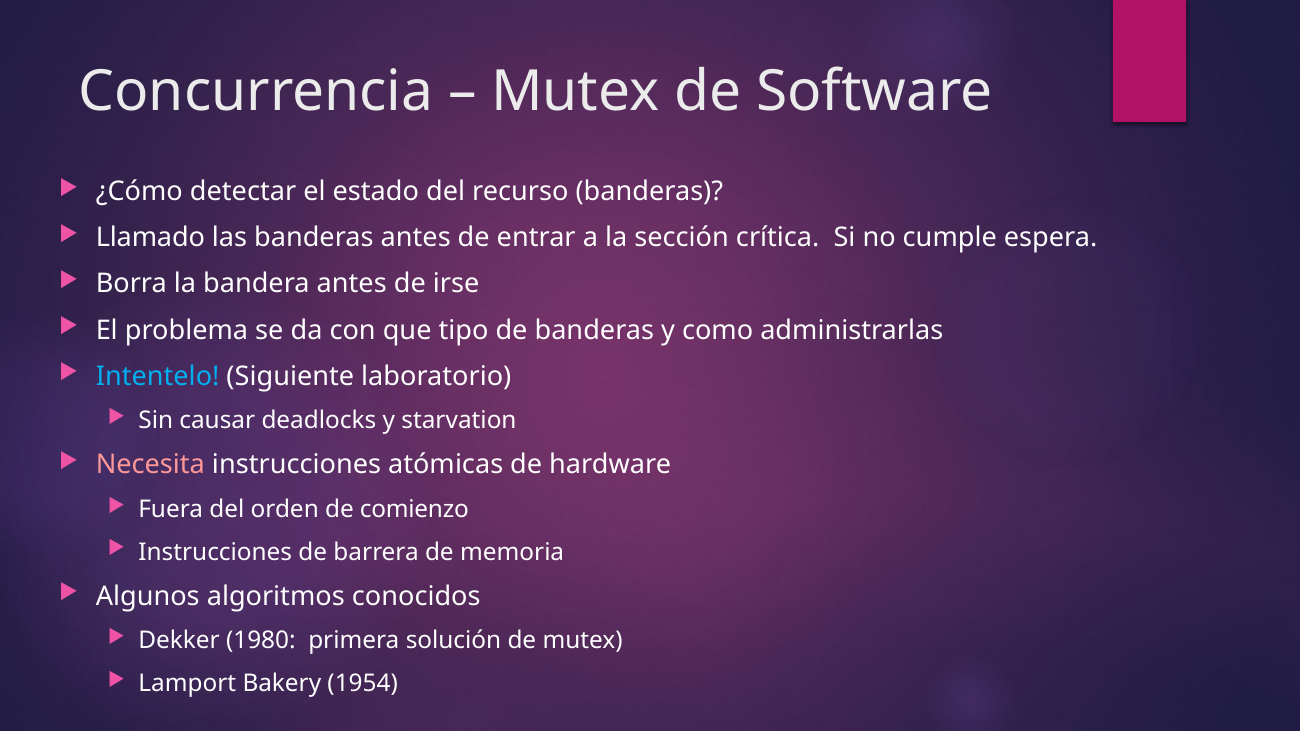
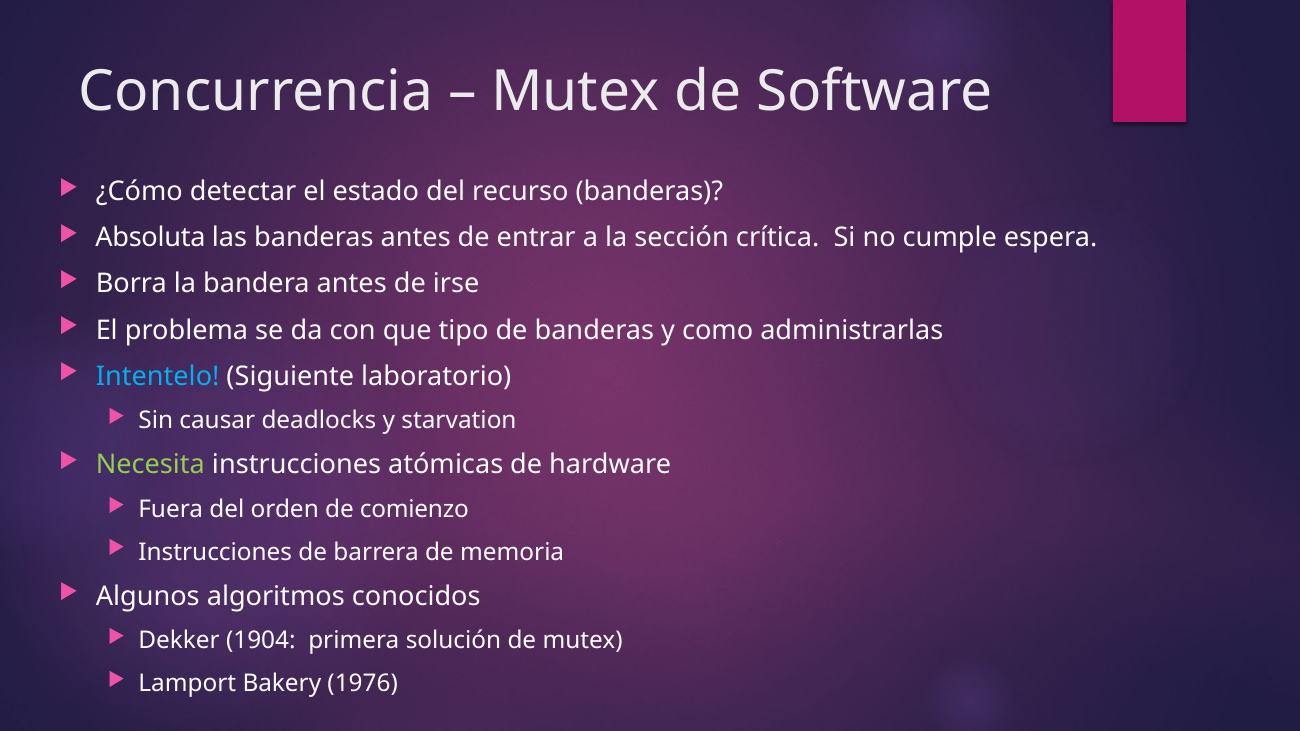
Llamado: Llamado -> Absoluta (150, 238)
Necesita colour: pink -> light green (150, 465)
1980: 1980 -> 1904 (261, 641)
1954: 1954 -> 1976 (363, 684)
